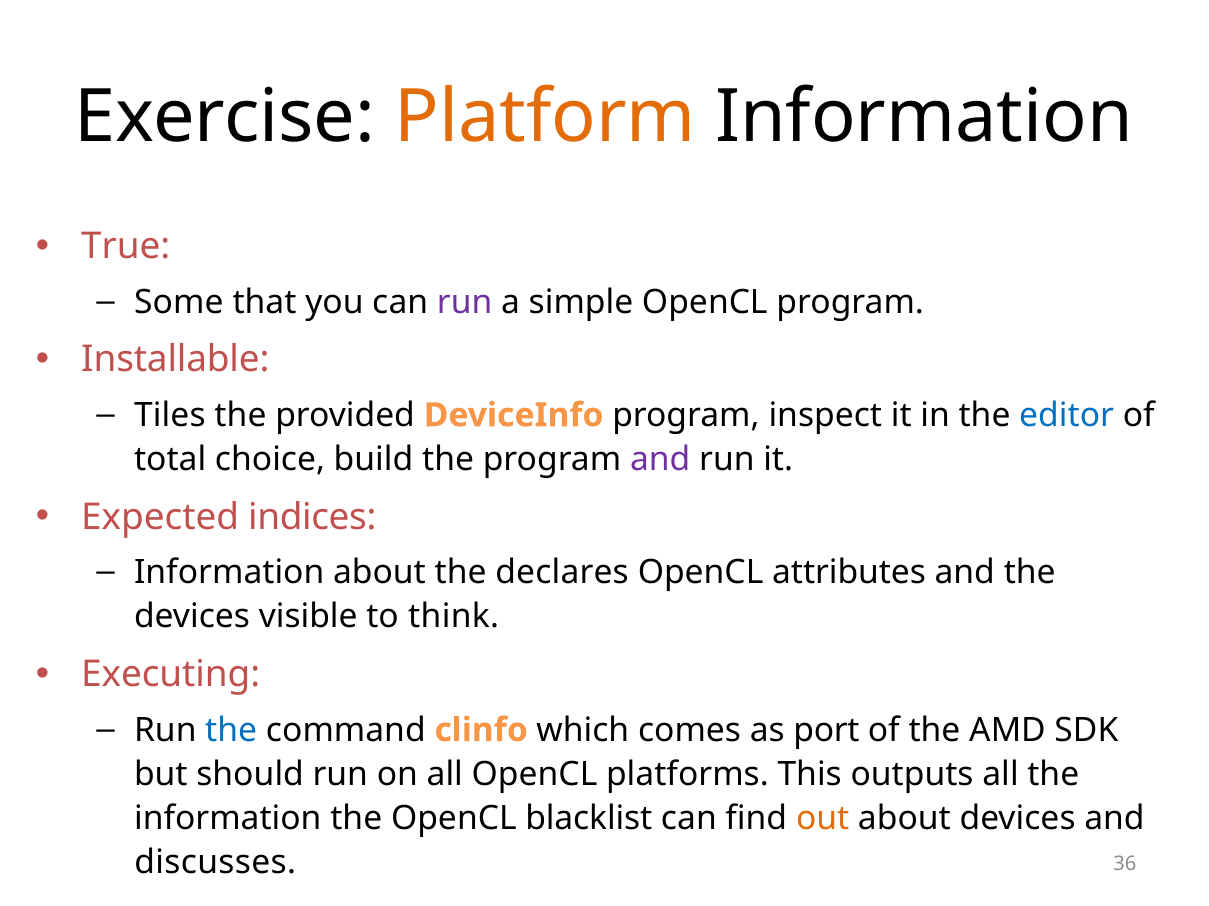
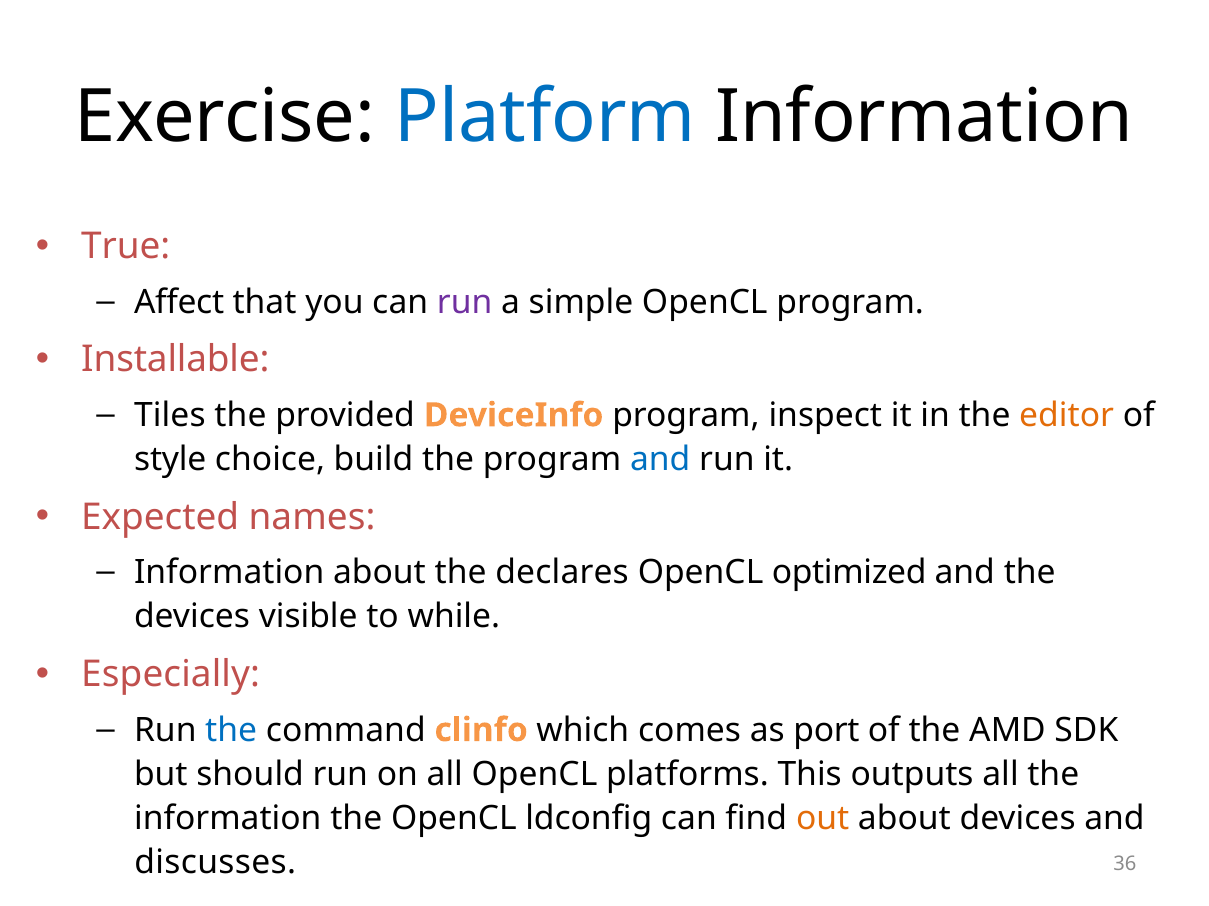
Platform colour: orange -> blue (545, 117)
Some: Some -> Affect (179, 302)
editor colour: blue -> orange (1067, 416)
total: total -> style (170, 460)
and colour: purple -> blue (660, 460)
indices: indices -> names (312, 518)
attributes: attributes -> optimized (849, 573)
think: think -> while (454, 617)
Executing: Executing -> Especially (171, 675)
blacklist: blacklist -> ldconfig (589, 819)
